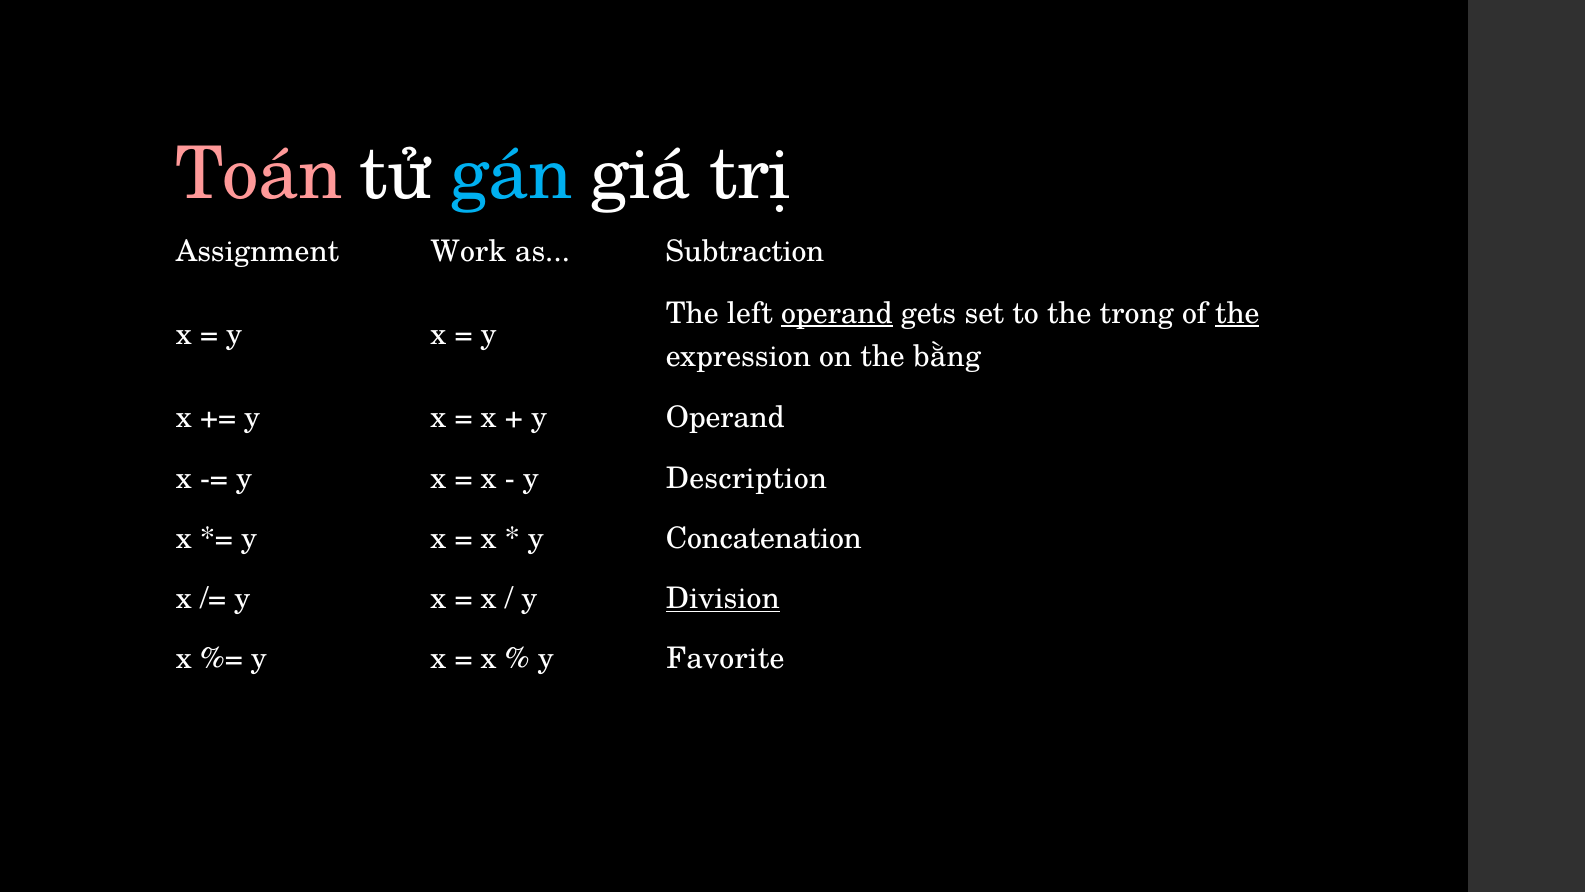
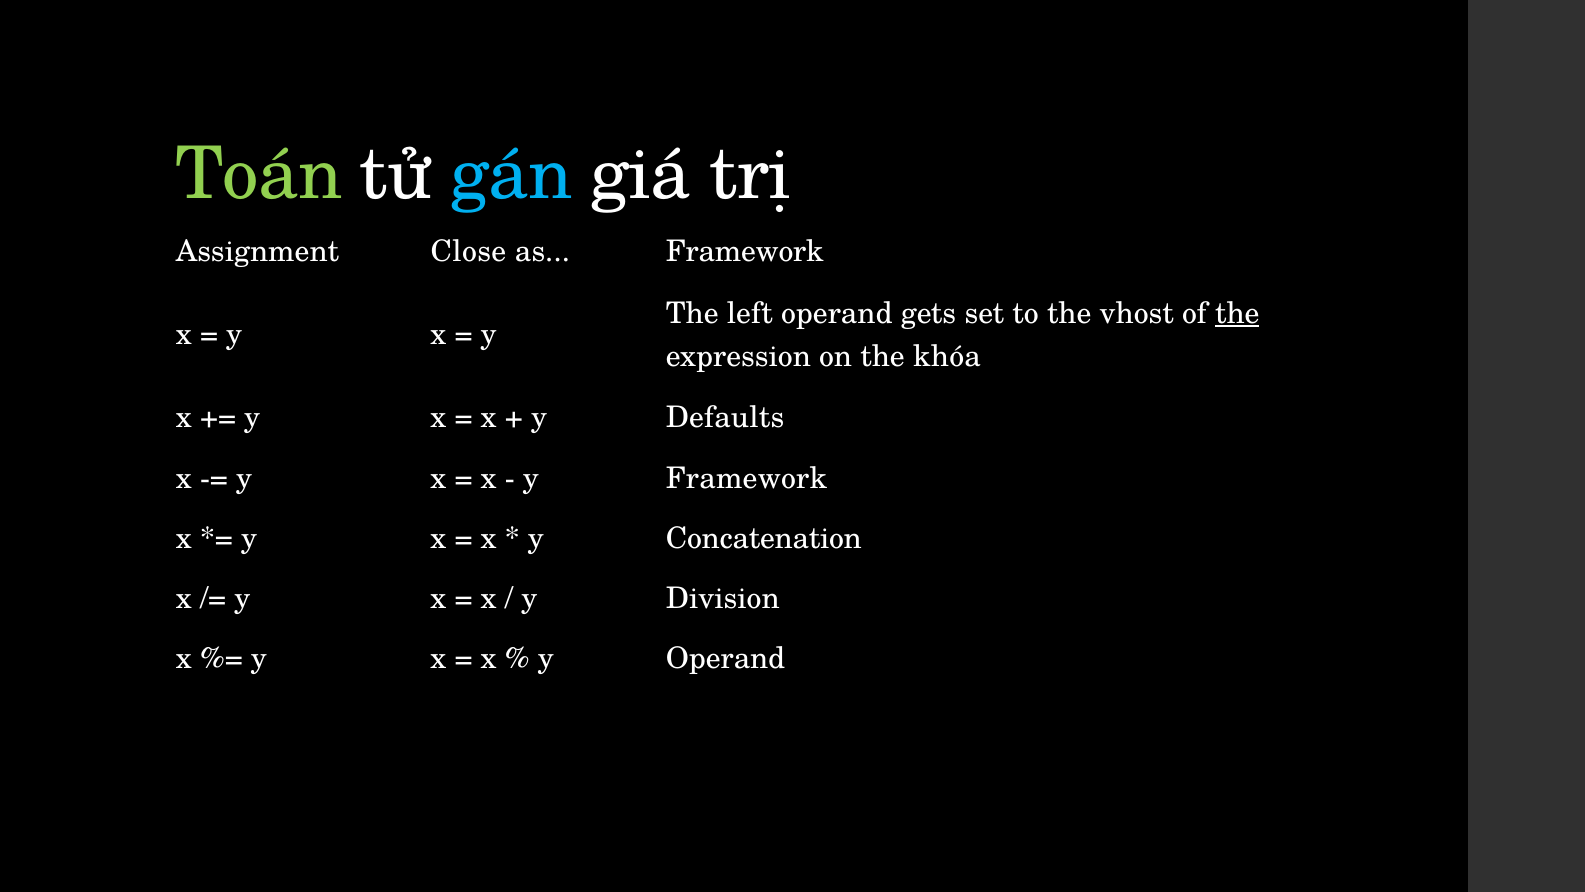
Toán colour: pink -> light green (259, 174)
Work: Work -> Close (468, 252)
as Subtraction: Subtraction -> Framework (745, 252)
operand underline: present -> none (837, 313)
trong: trong -> vhost (1137, 313)
bằng: bằng -> khóa (947, 357)
y Operand: Operand -> Defaults (725, 418)
y Description: Description -> Framework (747, 478)
Division underline: present -> none (723, 598)
y Favorite: Favorite -> Operand (726, 659)
